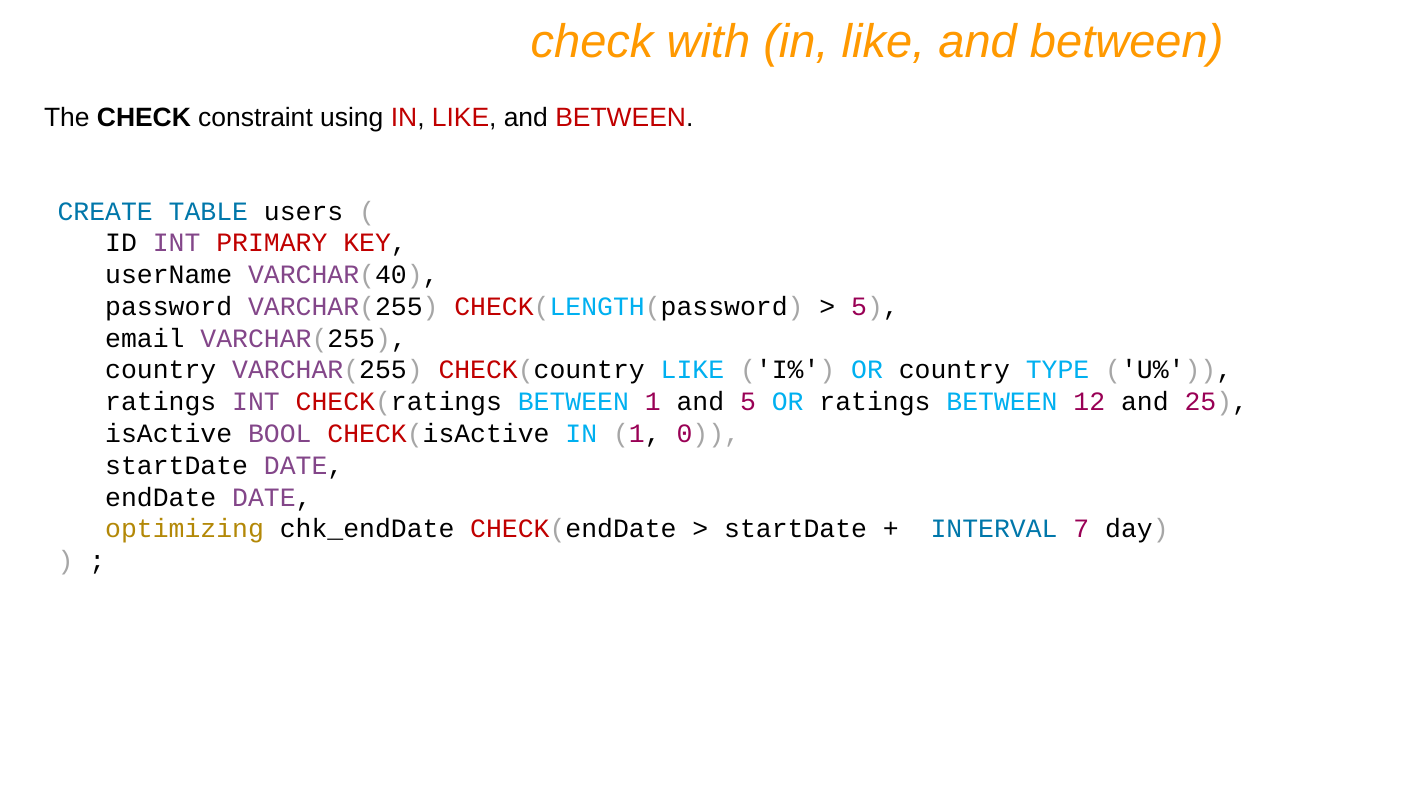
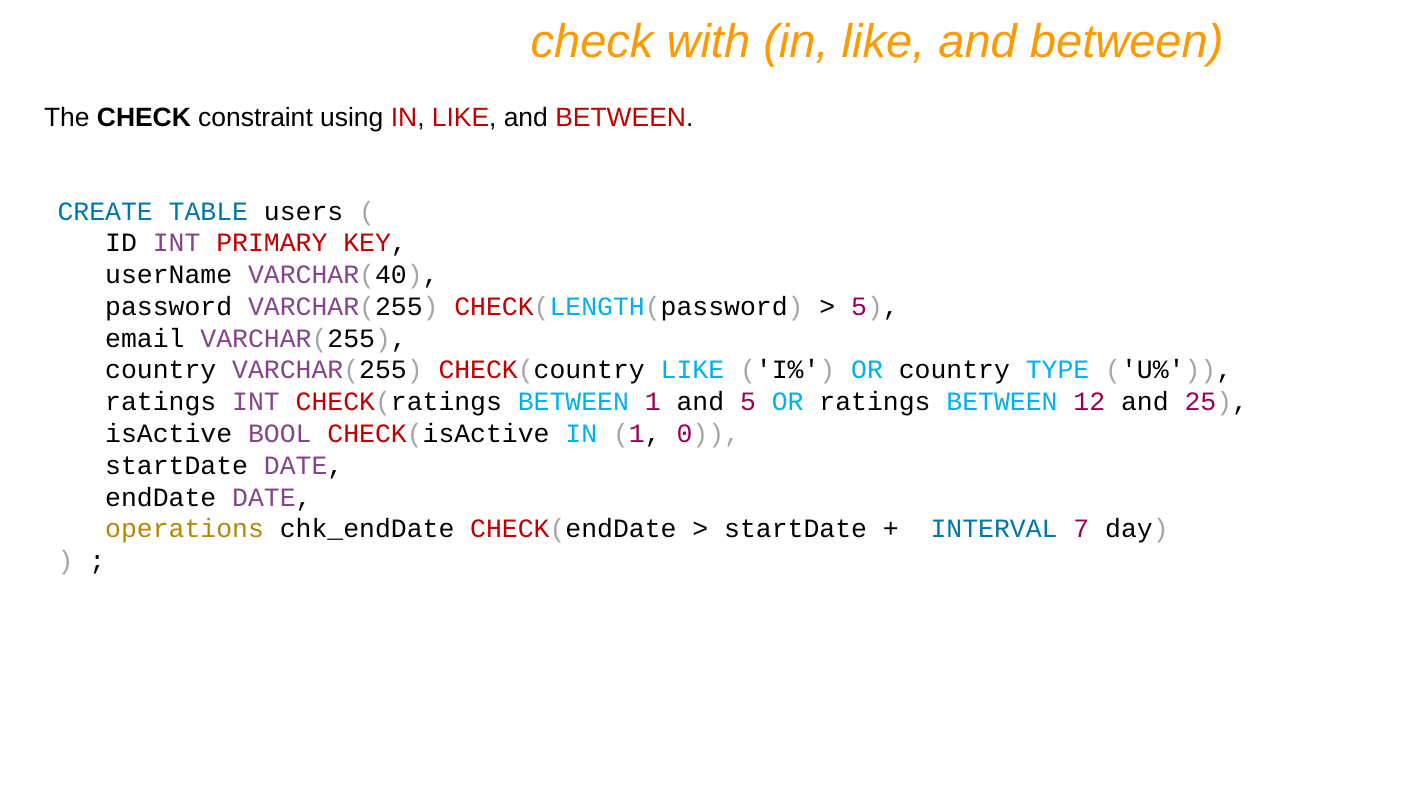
optimizing: optimizing -> operations (185, 529)
